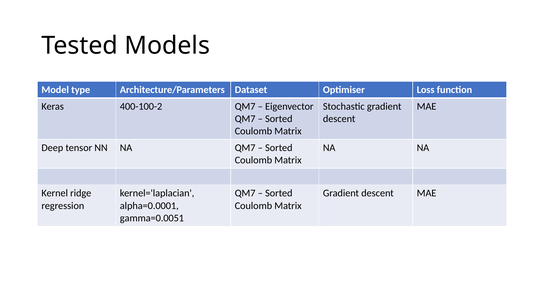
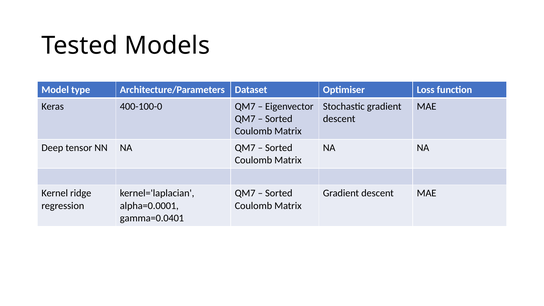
400-100-2: 400-100-2 -> 400-100-0 (141, 106)
gamma=0.0051: gamma=0.0051 -> gamma=0.0401 (152, 218)
